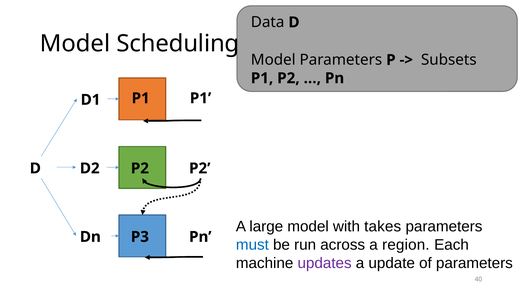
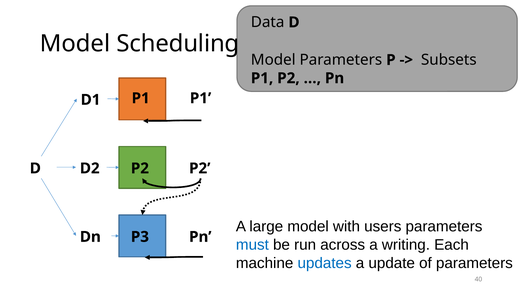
takes: takes -> users (383, 227)
region: region -> writing (406, 245)
updates colour: purple -> blue (325, 264)
